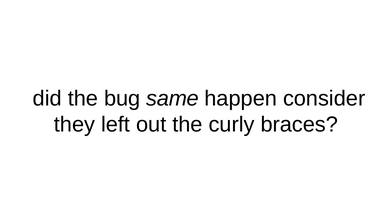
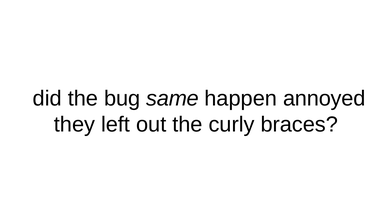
consider: consider -> annoyed (324, 99)
